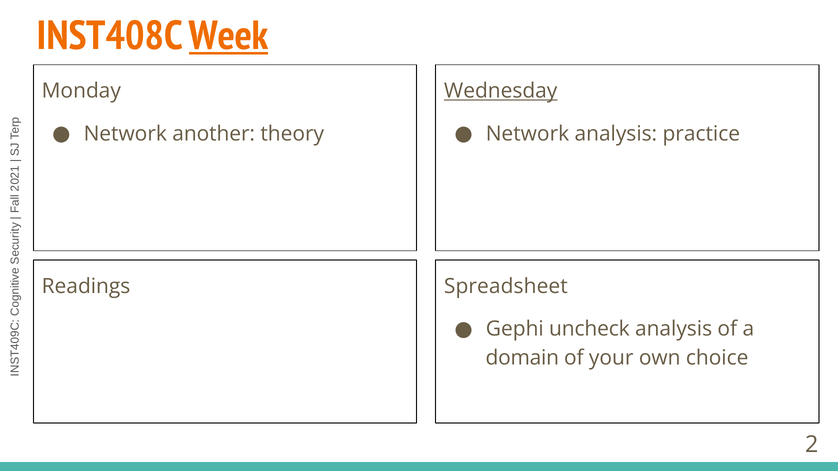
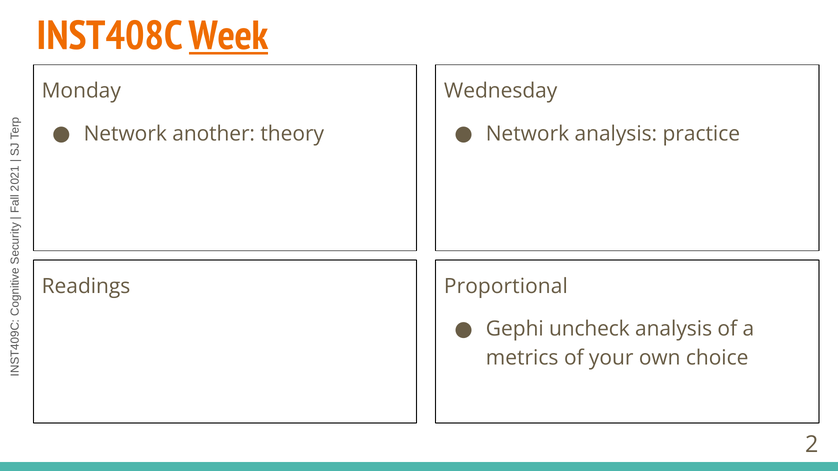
Wednesday underline: present -> none (501, 91)
Spreadsheet: Spreadsheet -> Proportional (506, 286)
domain: domain -> metrics (522, 358)
